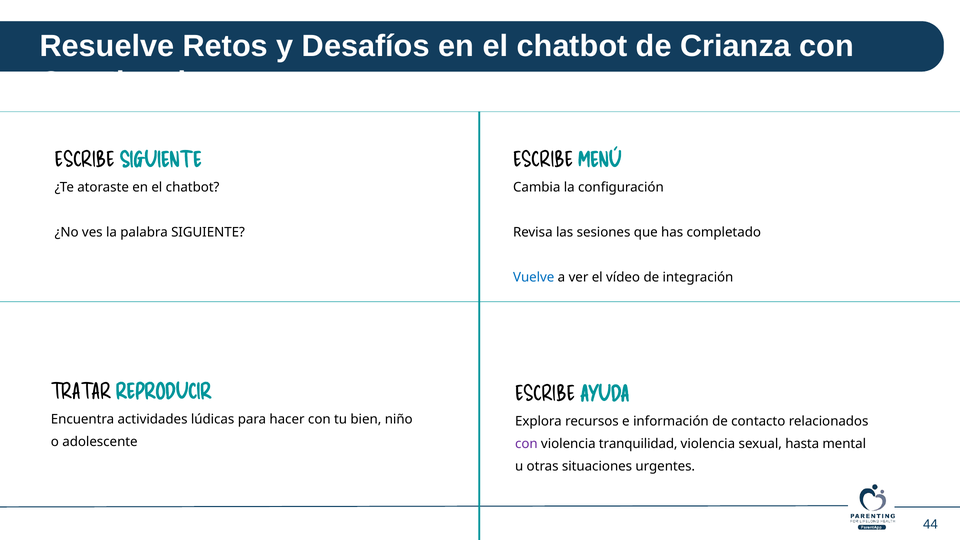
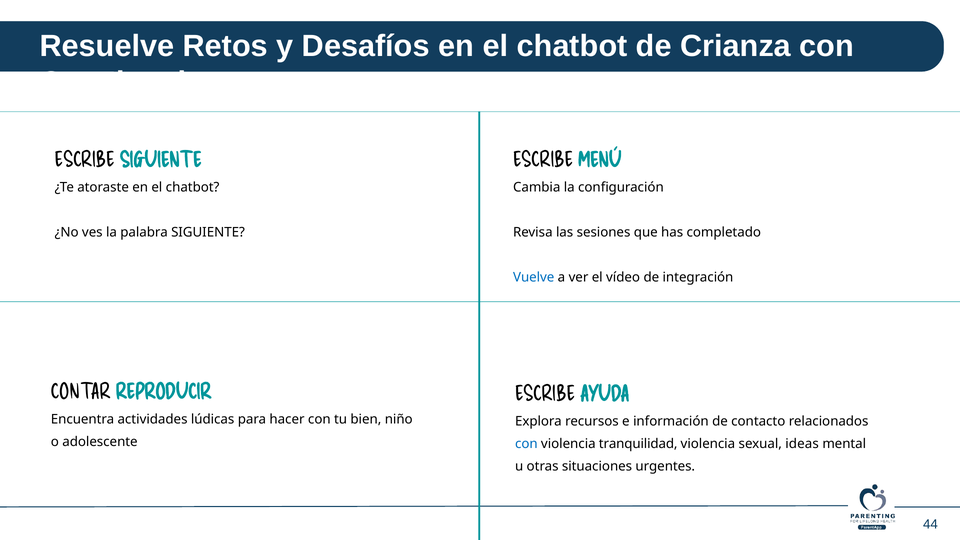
TRATAR: TRATAR -> CONTAR (81, 392)
con colour: purple -> blue (526, 444)
hasta: hasta -> ideas (802, 444)
